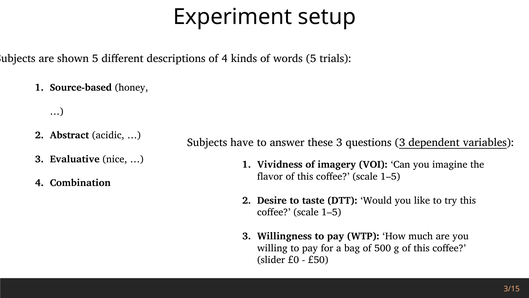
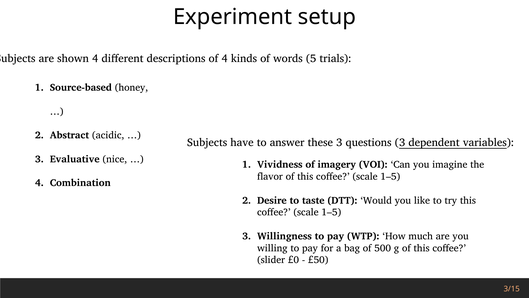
shown 5: 5 -> 4 (95, 58)
